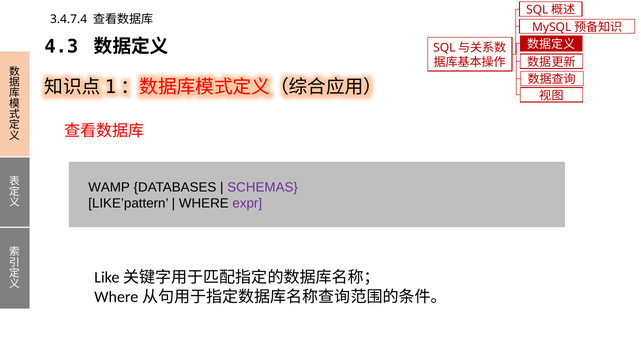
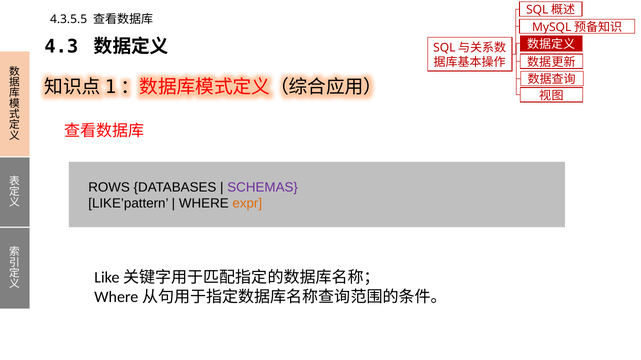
3.4.7.4: 3.4.7.4 -> 4.3.5.5 (69, 20)
WAMP: WAMP -> ROWS (109, 188)
expr colour: purple -> orange (247, 204)
